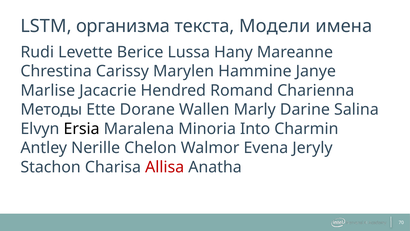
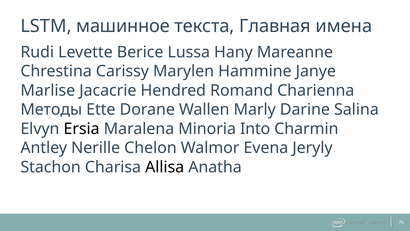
организма: организма -> машинное (123, 26)
Модели: Модели -> Главная (275, 26)
Allisa colour: red -> black (165, 167)
